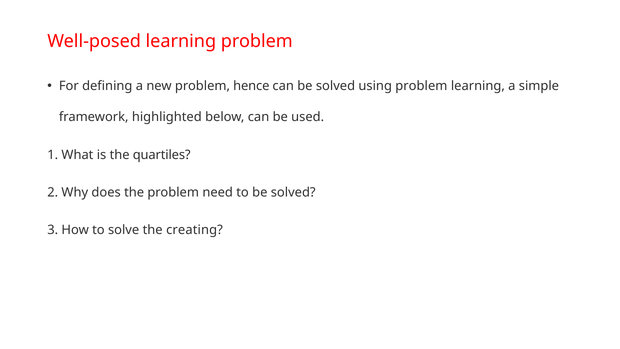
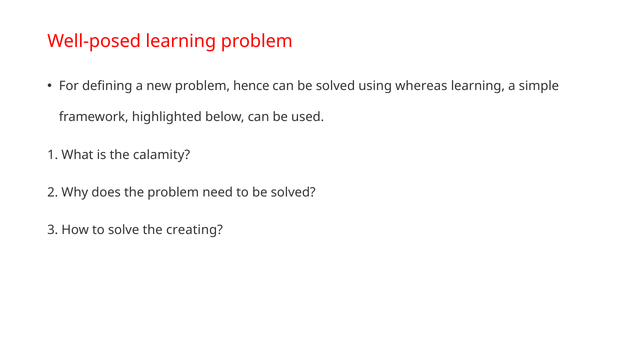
using problem: problem -> whereas (421, 86)
quartiles: quartiles -> calamity (162, 155)
